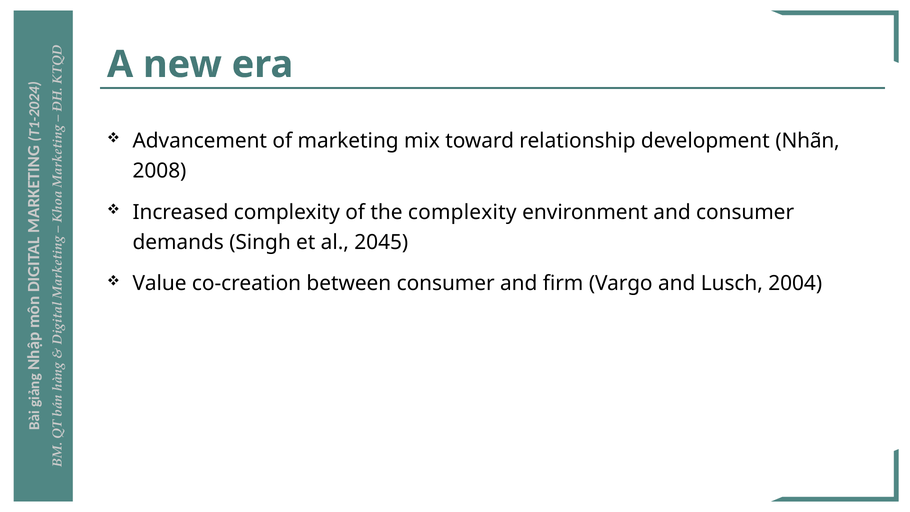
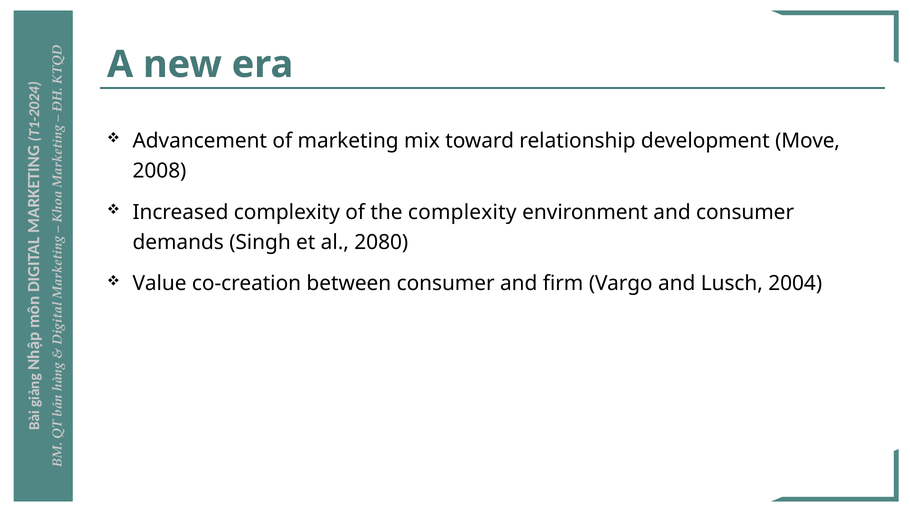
Nhãn: Nhãn -> Move (808, 141)
2045: 2045 -> 2080 (381, 242)
